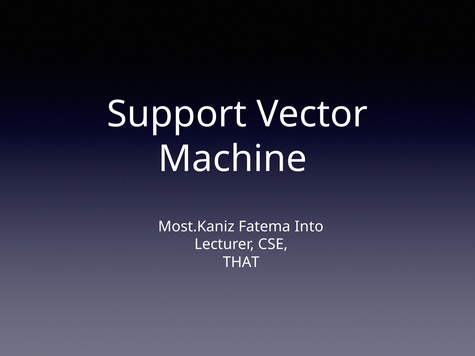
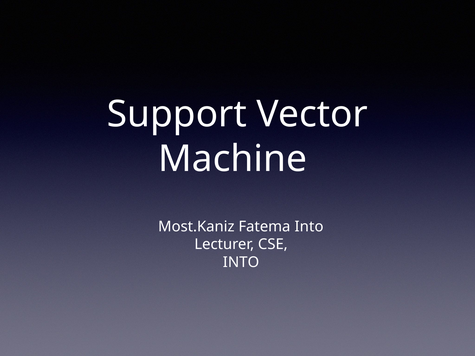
THAT: THAT -> INTO (241, 262)
